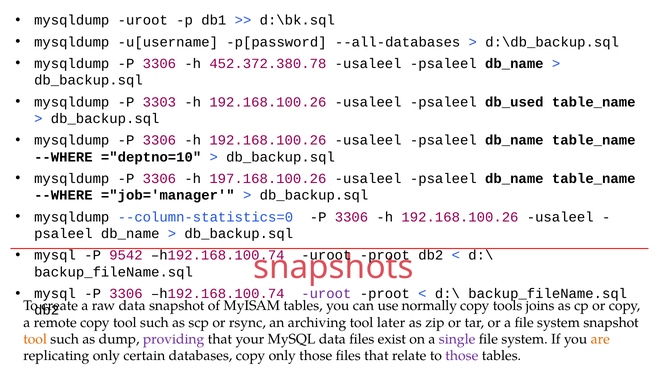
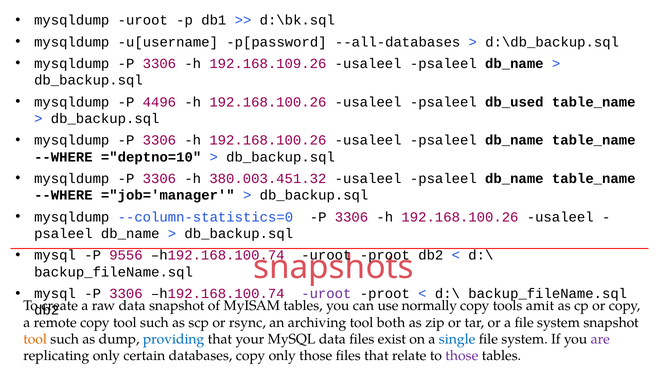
452.372.380.78: 452.372.380.78 -> 192.168.109.26 (268, 64)
3303: 3303 -> 4496 (159, 102)
197.168.100.26: 197.168.100.26 -> 380.003.451.32 (268, 179)
9542: 9542 -> 9556 (126, 255)
joins: joins -> amit (540, 306)
later: later -> both (391, 323)
providing colour: purple -> blue (174, 339)
single colour: purple -> blue (457, 339)
are colour: orange -> purple (600, 339)
